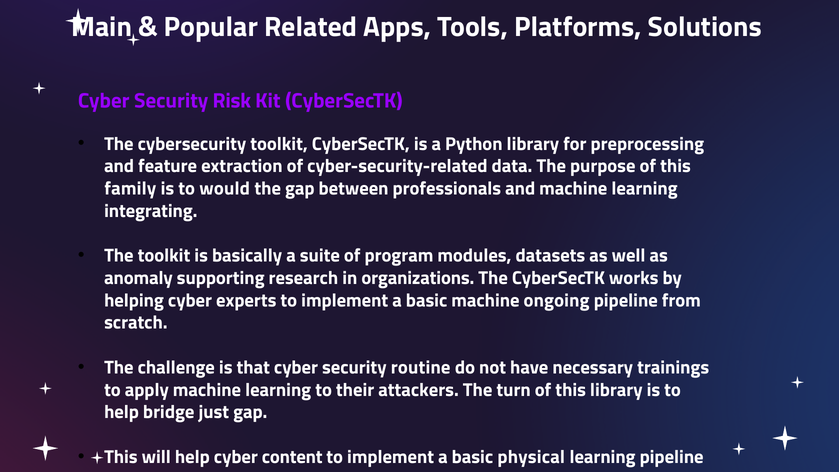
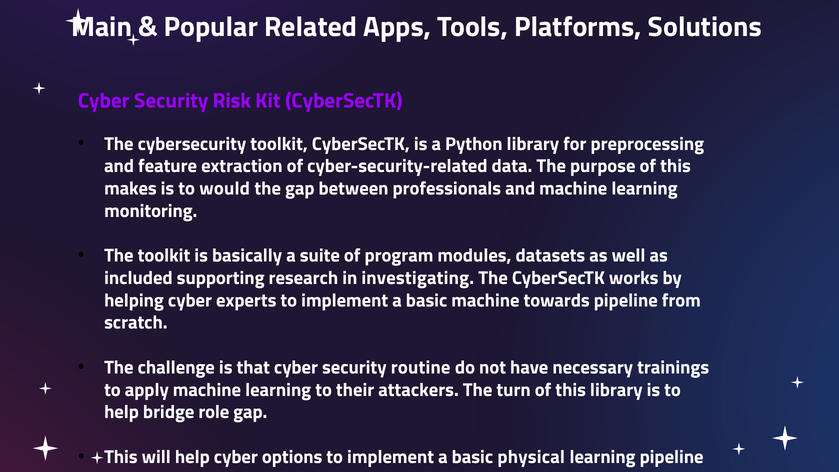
family: family -> makes (130, 189)
integrating: integrating -> monitoring (151, 211)
anomaly: anomaly -> included (138, 278)
organizations: organizations -> investigating (418, 278)
ongoing: ongoing -> towards (557, 300)
just: just -> role (214, 412)
content: content -> options (292, 457)
